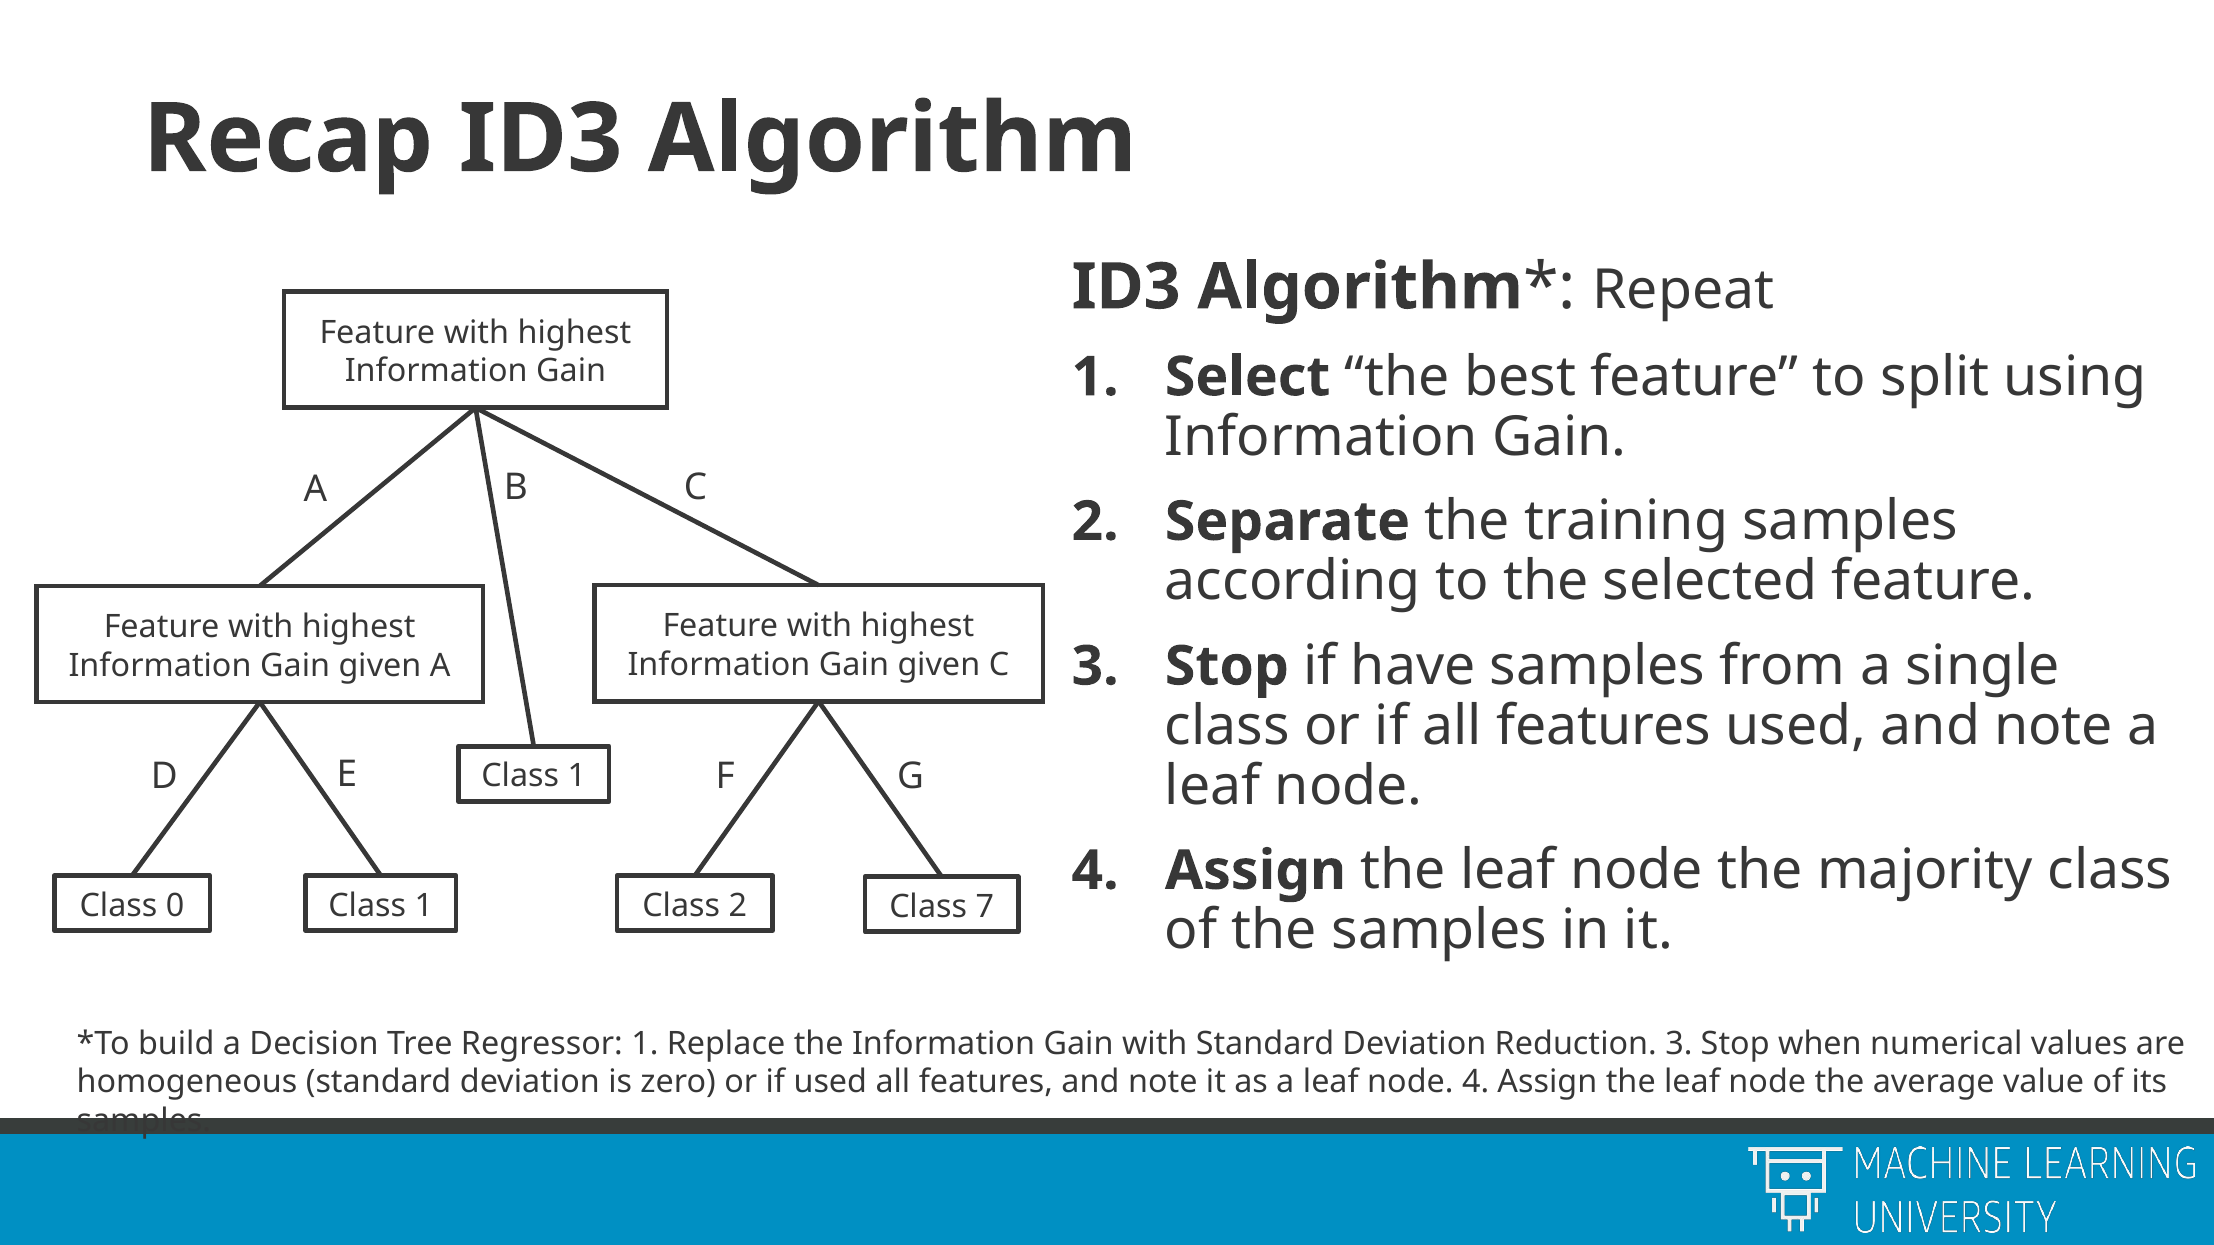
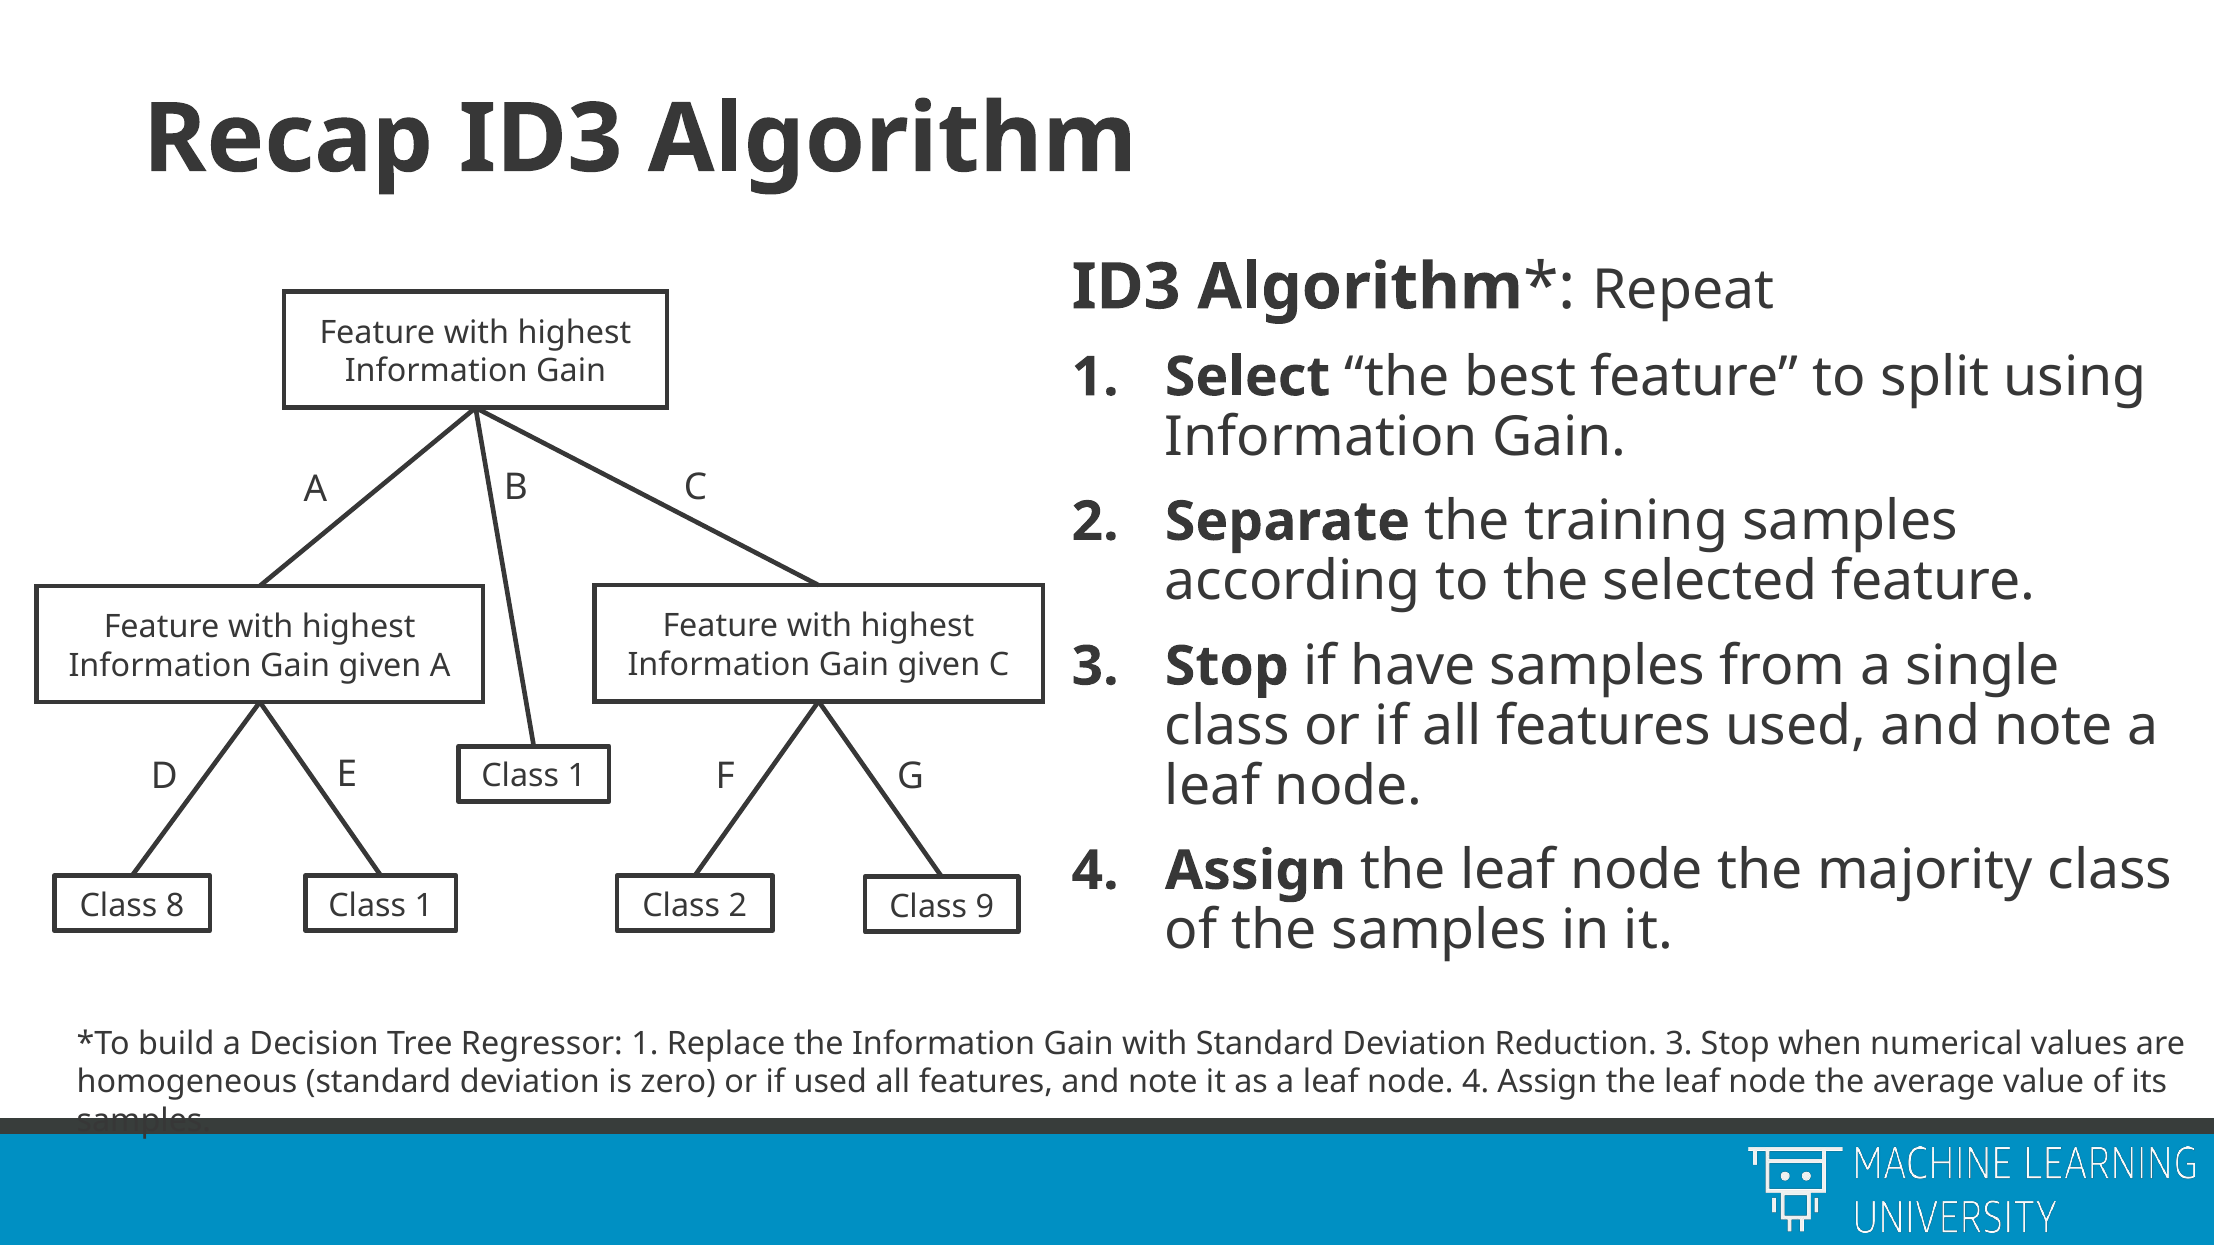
0: 0 -> 8 (175, 906)
7: 7 -> 9 (985, 907)
